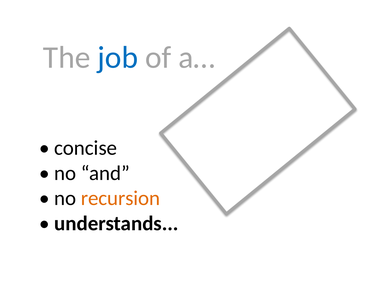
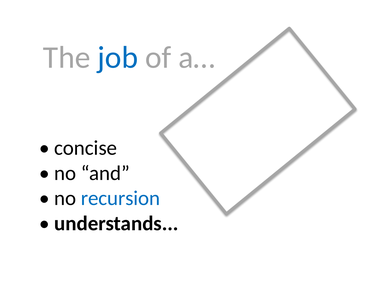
recursion colour: orange -> blue (121, 198)
